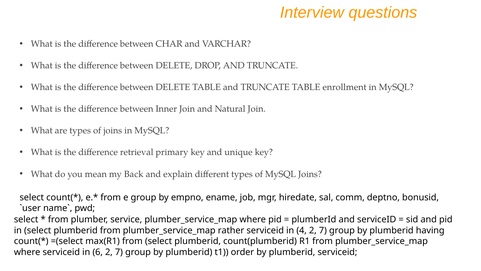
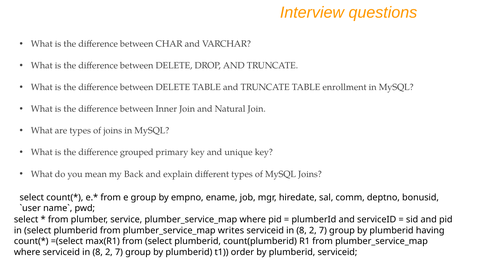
retrieval: retrieval -> grouped (137, 152)
rather: rather -> writes (231, 230)
4: 4 -> 8 (302, 230)
where serviceid in 6: 6 -> 8 (98, 252)
